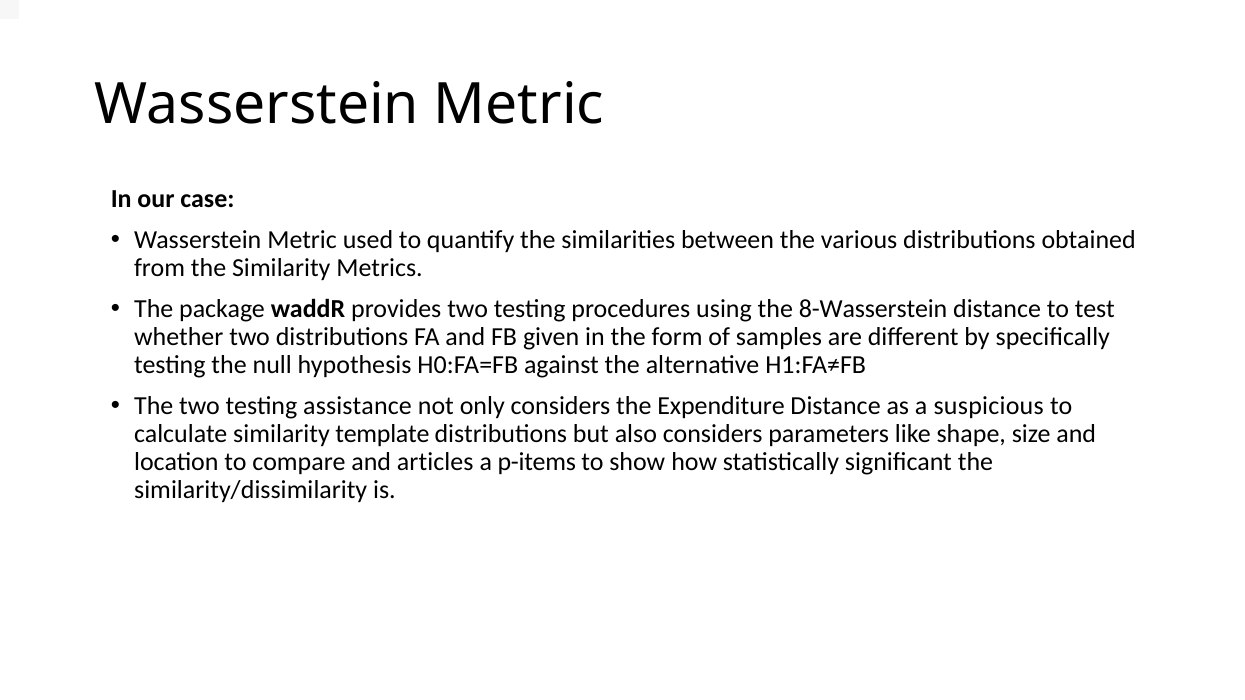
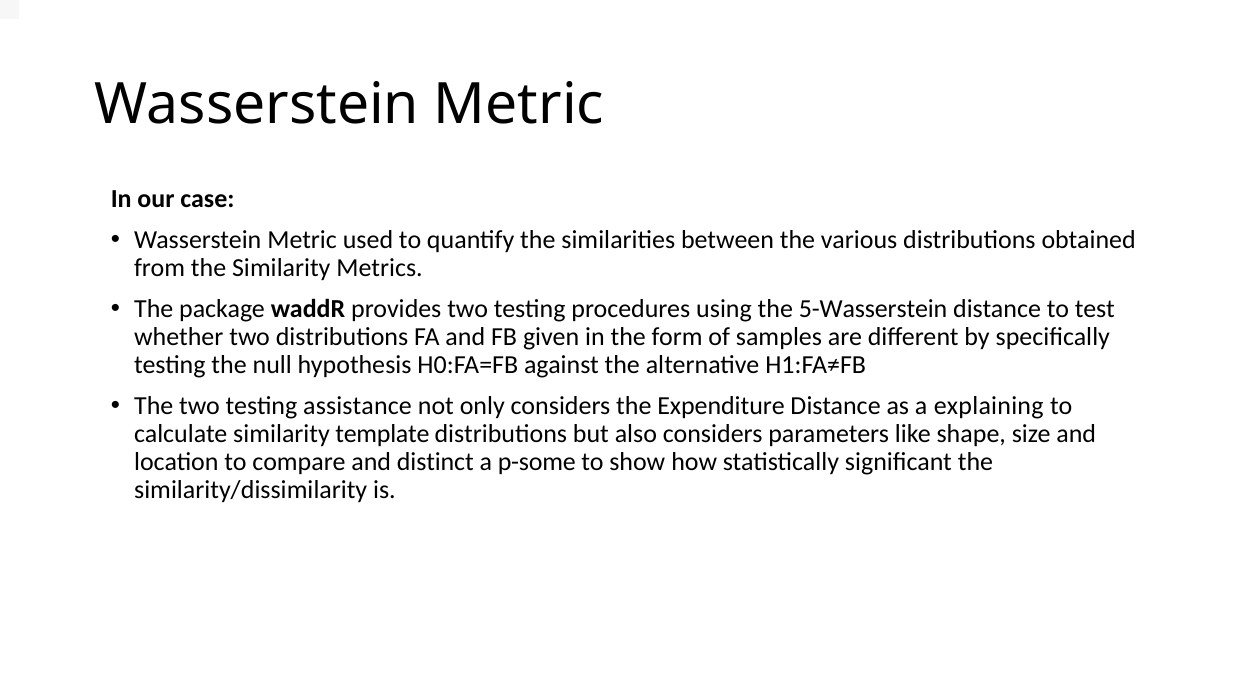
8-Wasserstein: 8-Wasserstein -> 5-Wasserstein (873, 309)
suspicious: suspicious -> explaining (989, 406)
articles: articles -> distinct (435, 462)
p-items: p-items -> p-some (537, 462)
